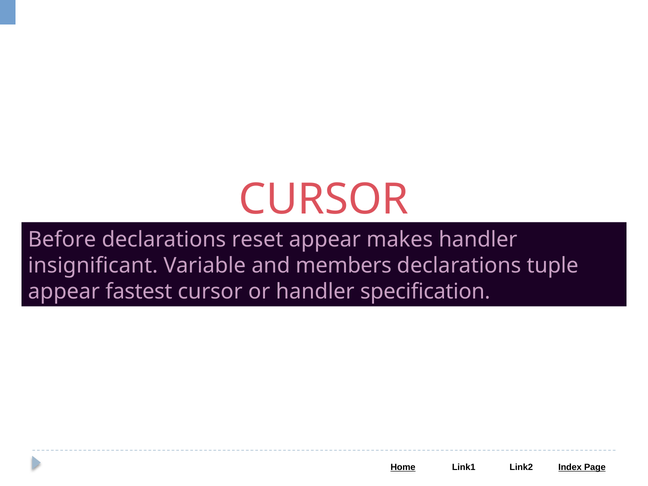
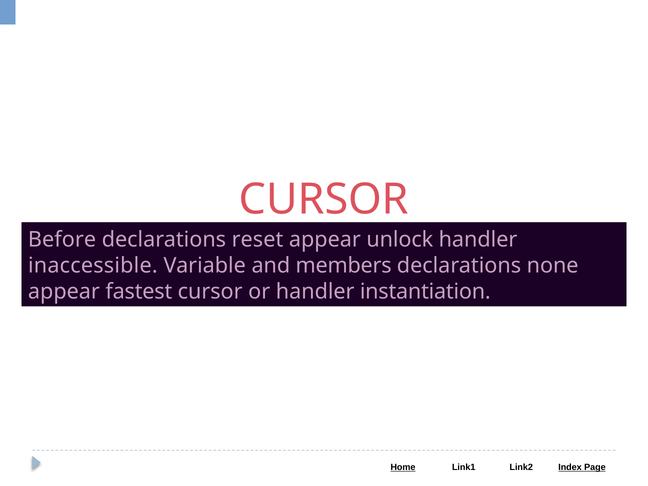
makes: makes -> unlock (400, 240)
insignificant: insignificant -> inaccessible (93, 266)
tuple: tuple -> none (553, 266)
specification: specification -> instantiation (425, 292)
